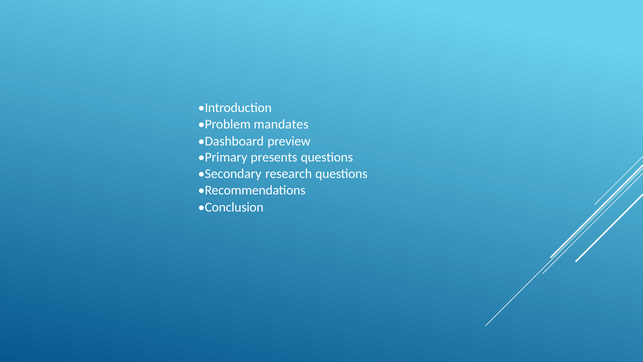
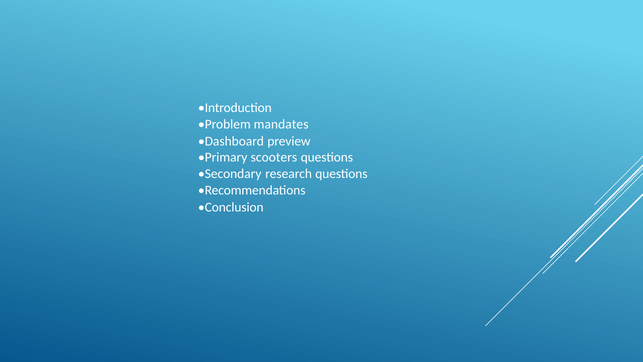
presents: presents -> scooters (274, 157)
